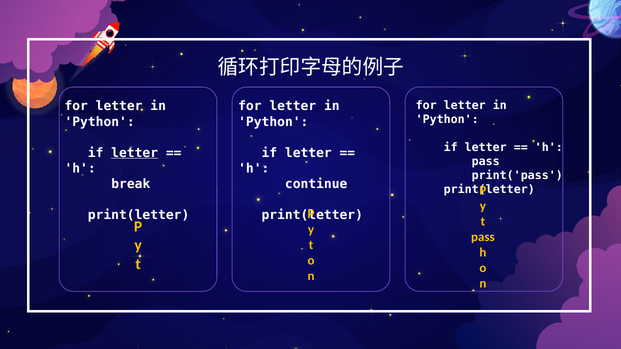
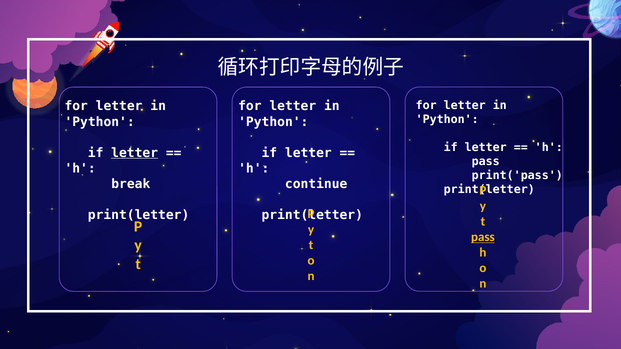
pass underline: none -> present (483, 237)
